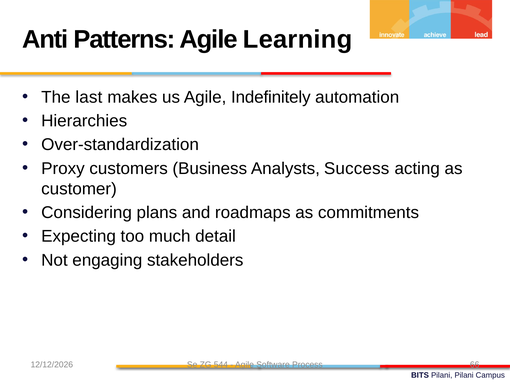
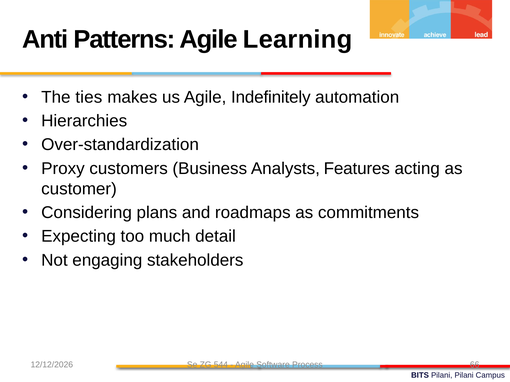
last: last -> ties (89, 97)
Success: Success -> Features (357, 169)
